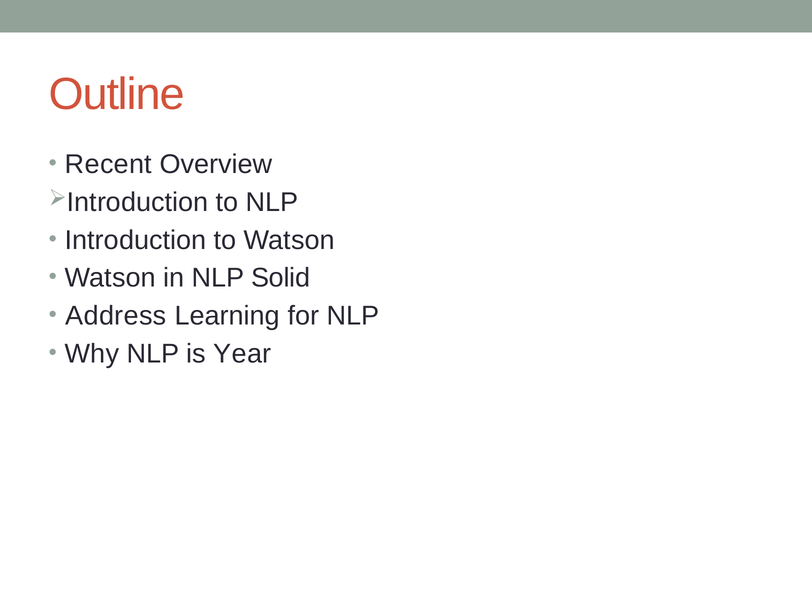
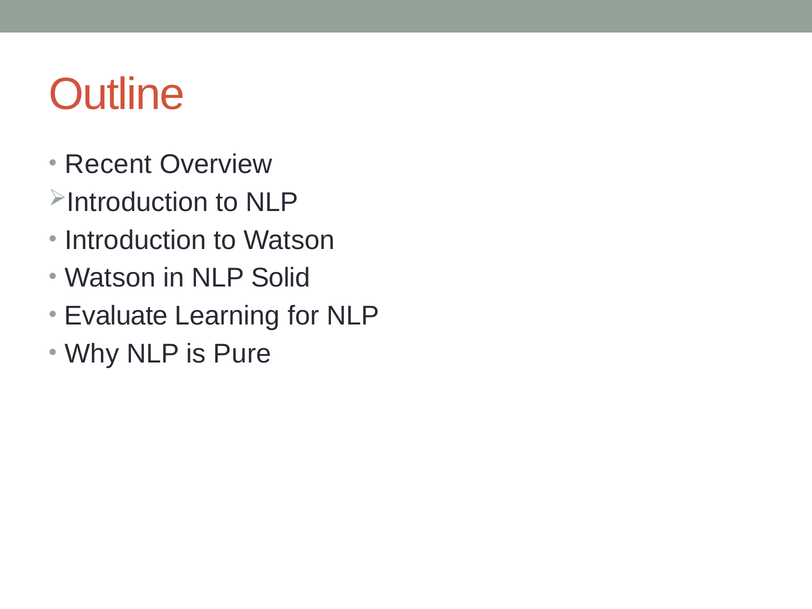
Address: Address -> Evaluate (116, 316)
Year: Year -> Pure (242, 354)
